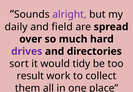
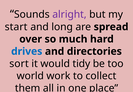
daily: daily -> start (16, 27)
field: field -> long (62, 27)
drives colour: purple -> blue (27, 51)
result: result -> world (30, 76)
